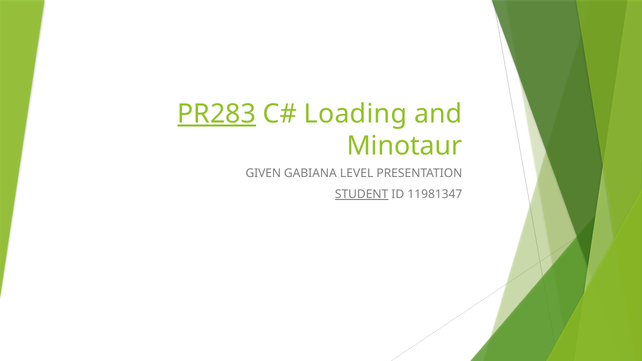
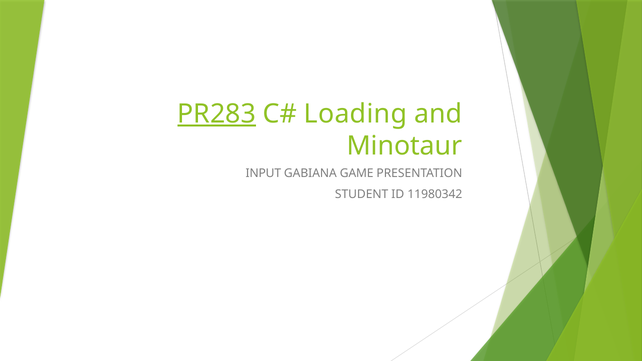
GIVEN: GIVEN -> INPUT (263, 173)
LEVEL: LEVEL -> GAME (357, 173)
STUDENT underline: present -> none (362, 194)
11981347: 11981347 -> 11980342 (435, 194)
